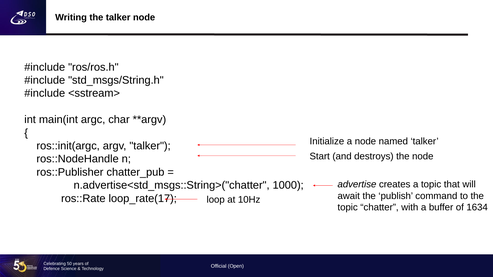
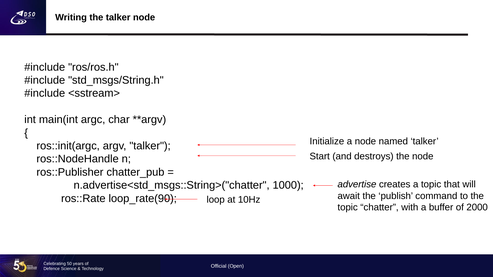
loop_rate(17: loop_rate(17 -> loop_rate(90 (143, 199)
1634: 1634 -> 2000 (477, 208)
